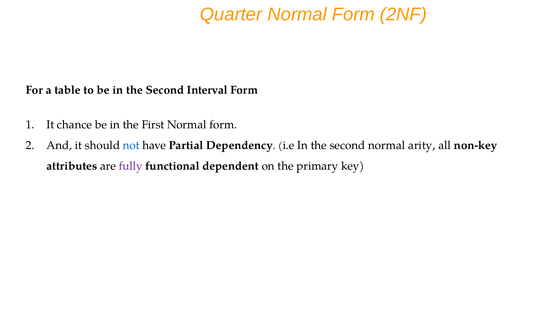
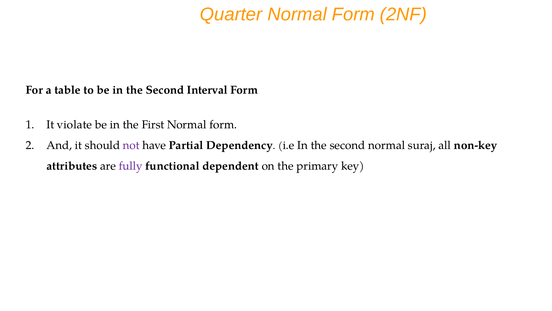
chance: chance -> violate (75, 125)
not colour: blue -> purple (131, 145)
arity: arity -> suraj (422, 145)
